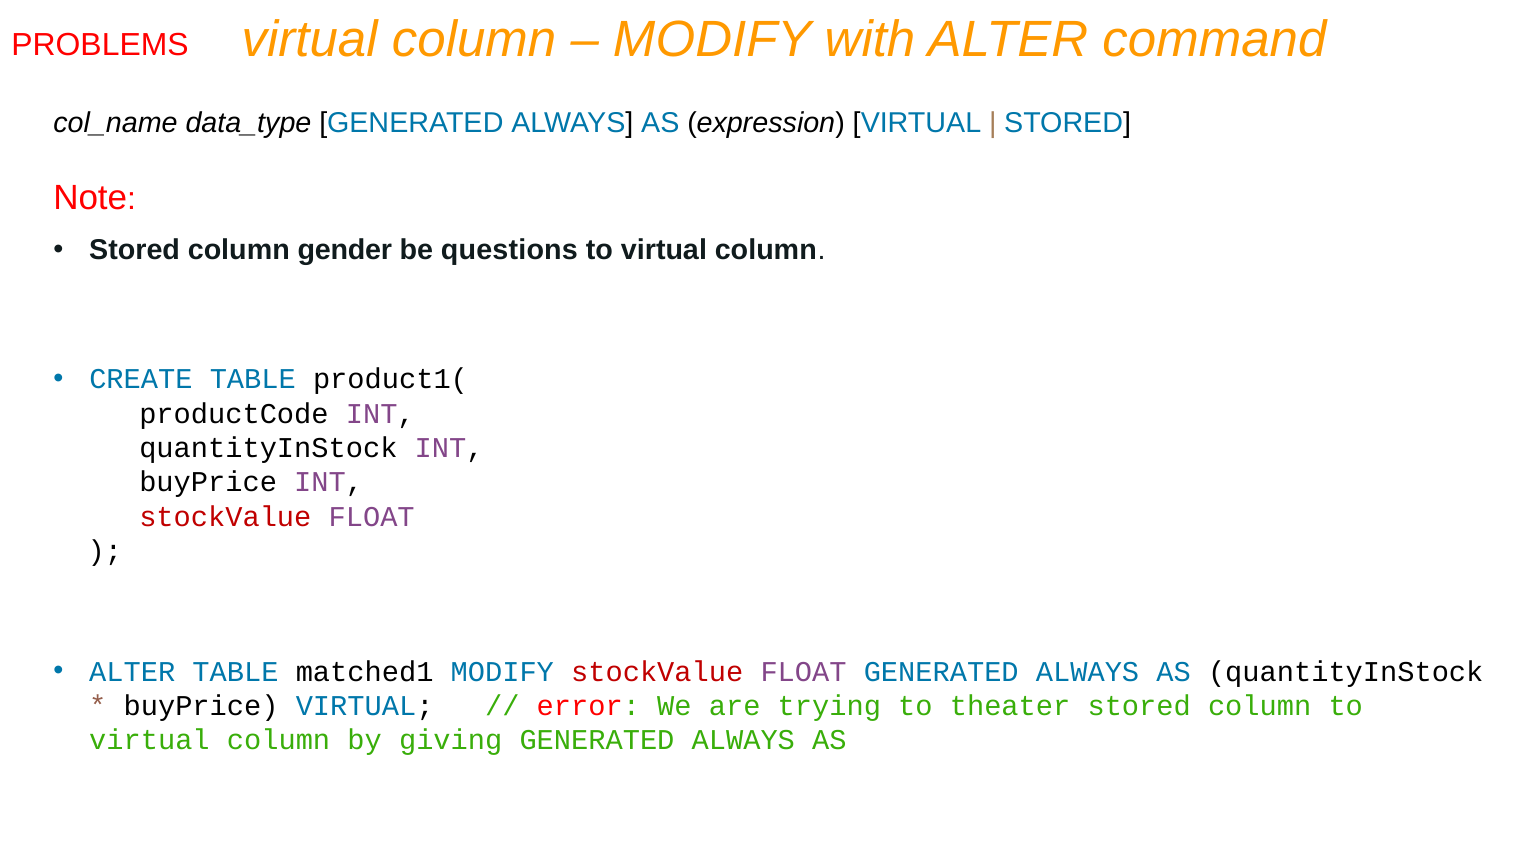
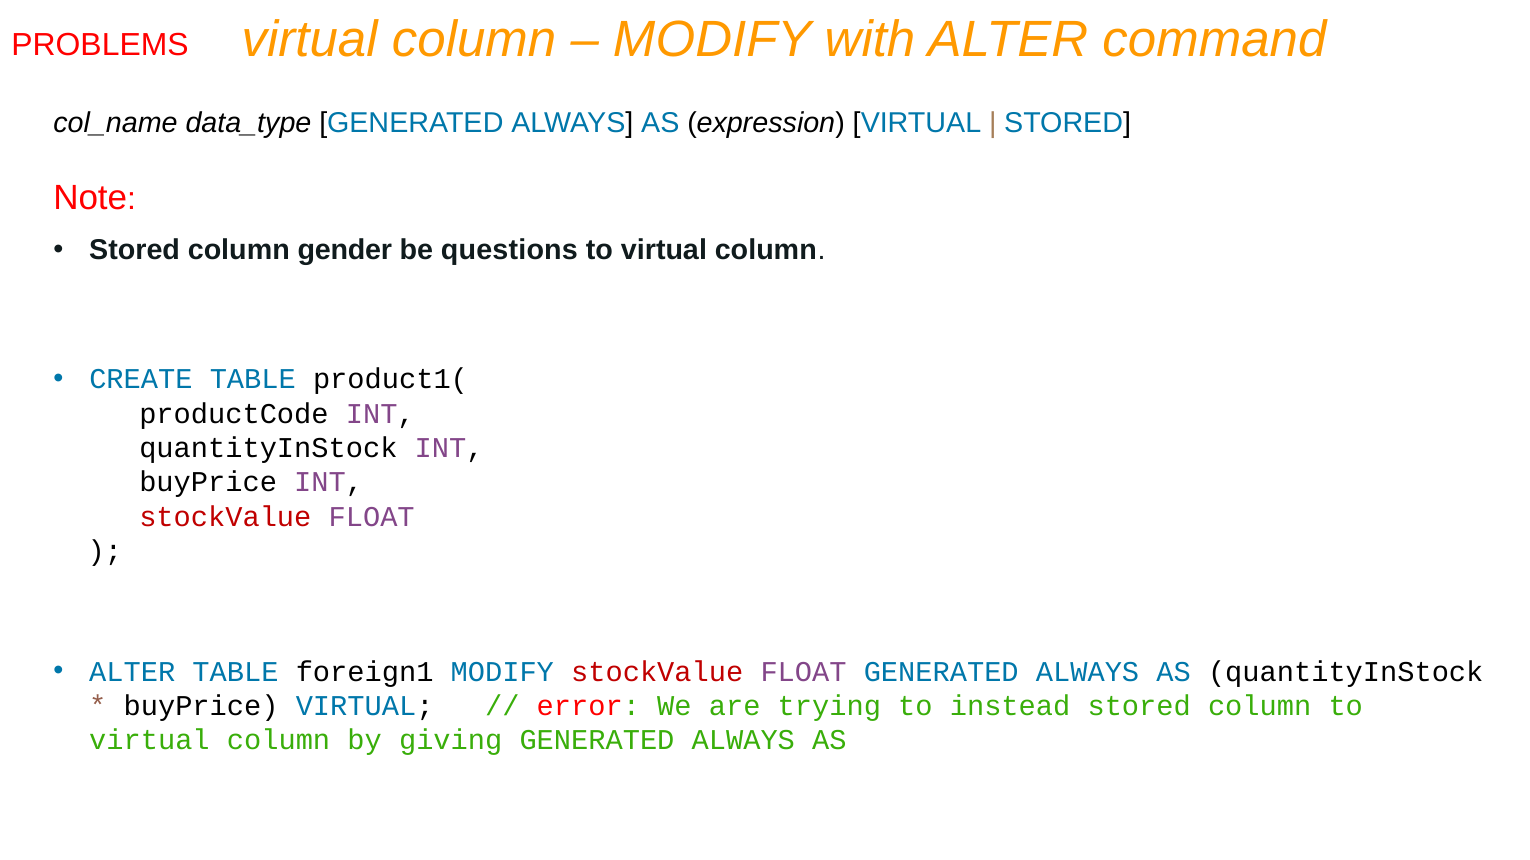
matched1: matched1 -> foreign1 (365, 672)
theater: theater -> instead (1010, 707)
